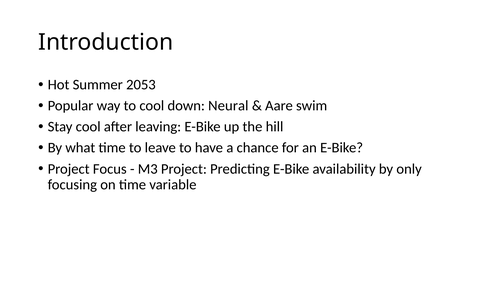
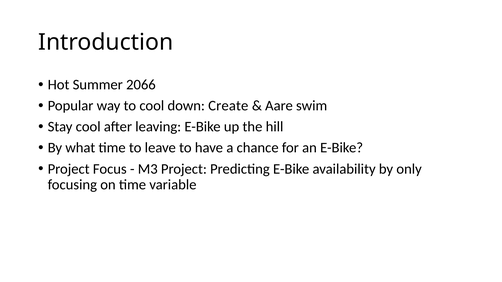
2053: 2053 -> 2066 (141, 85)
Neural: Neural -> Create (228, 106)
